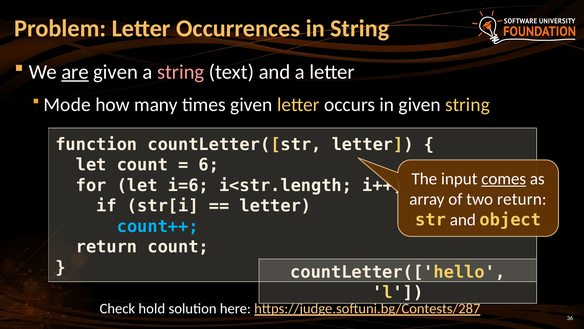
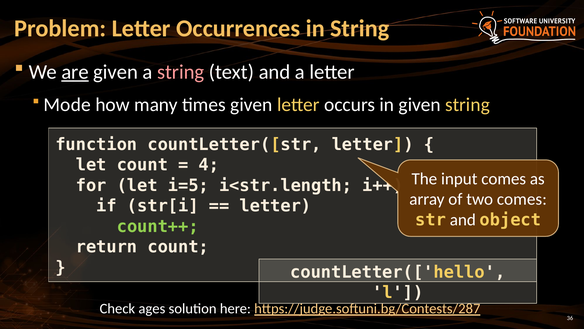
6: 6 -> 4 (209, 165)
comes underline: present -> none (504, 179)
i=6: i=6 -> i=5 (188, 185)
two return: return -> comes (522, 199)
count++ colour: light blue -> light green (158, 226)
hold: hold -> ages (152, 308)
